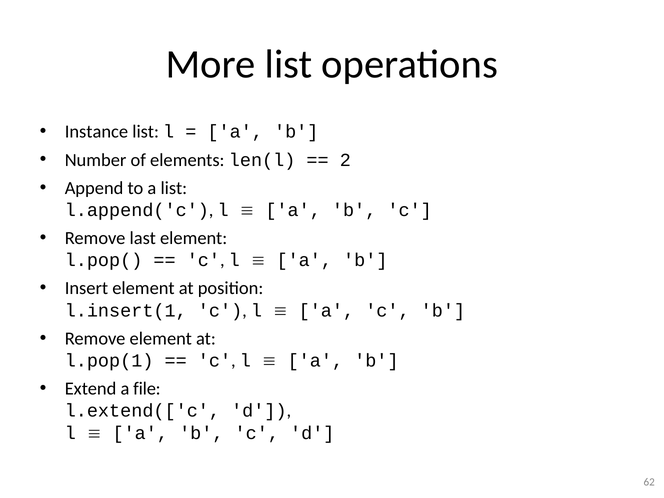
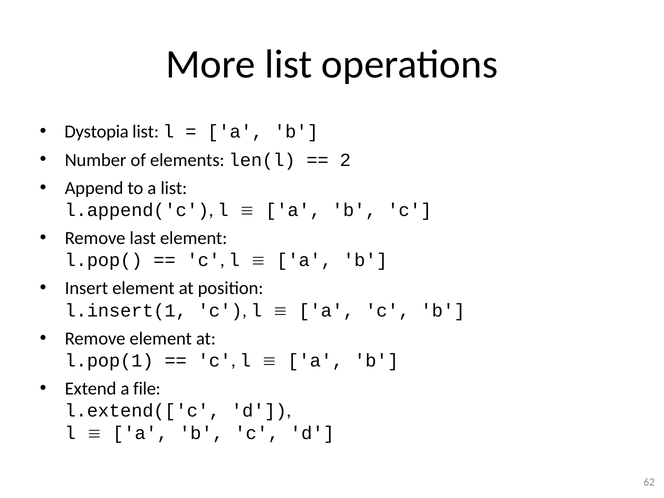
Instance: Instance -> Dystopia (97, 132)
